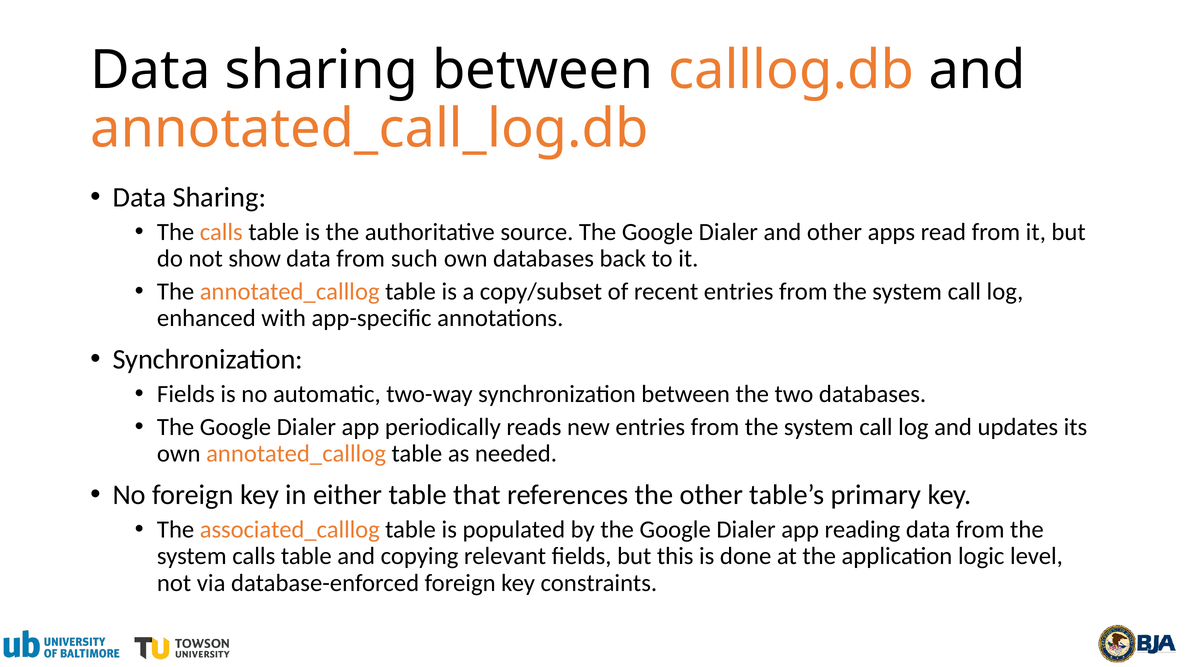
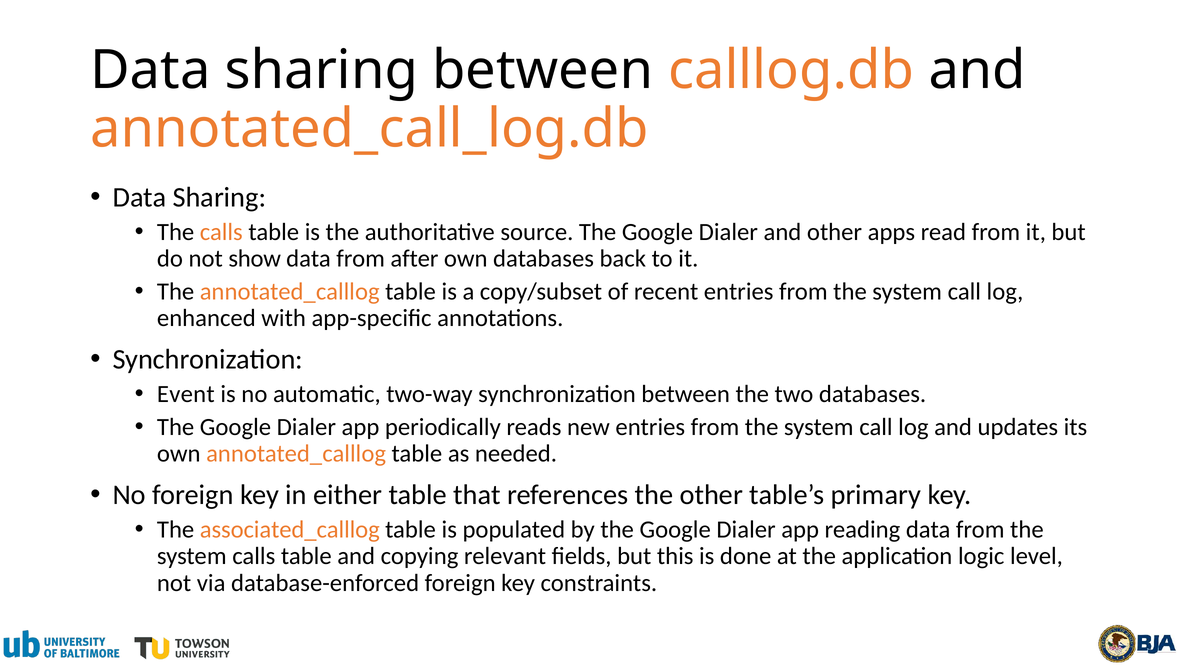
such: such -> after (414, 259)
Fields: Fields -> Event (186, 394)
